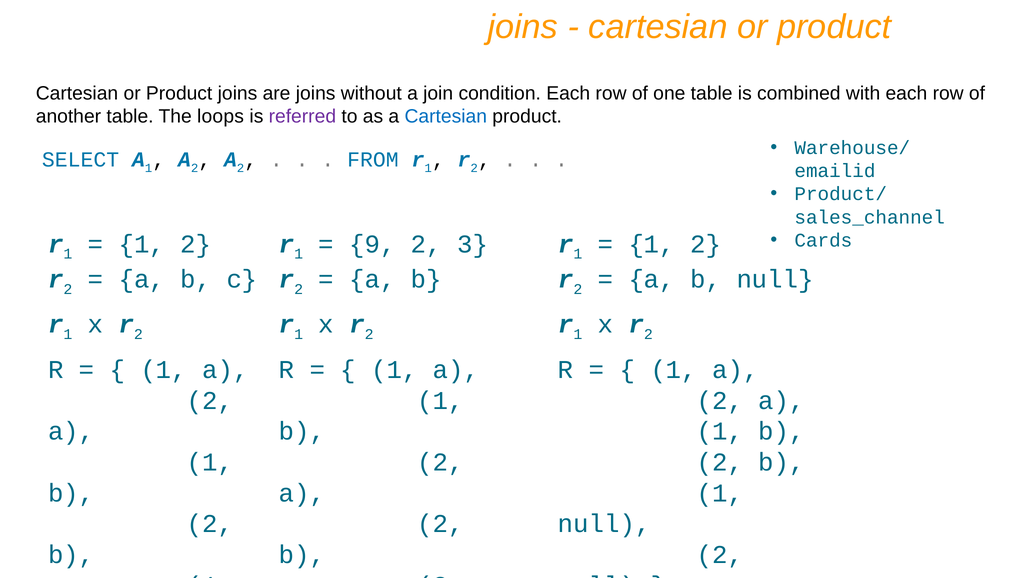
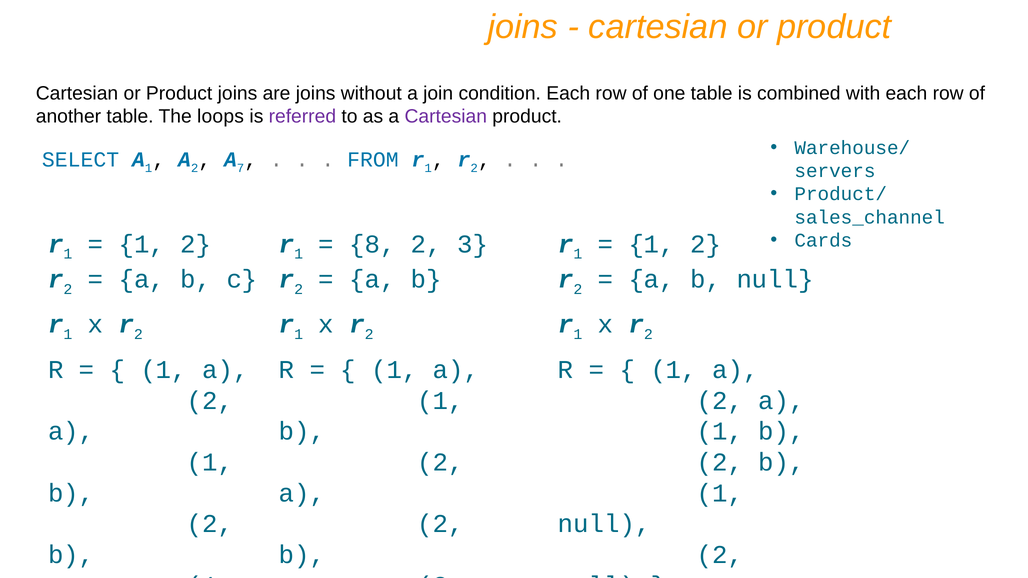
Cartesian colour: blue -> purple (446, 117)
2: 2 -> 7 (241, 168)
emailid: emailid -> servers (835, 171)
9: 9 -> 8 (372, 244)
